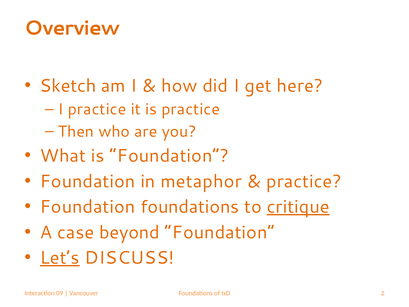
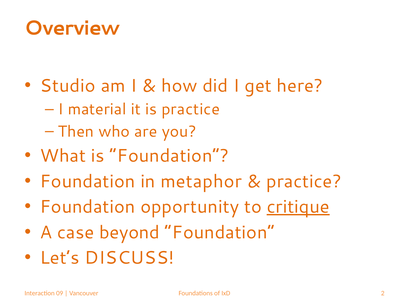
Sketch: Sketch -> Studio (68, 86)
I practice: practice -> material (97, 109)
Foundation foundations: foundations -> opportunity (190, 207)
Let’s underline: present -> none (60, 258)
